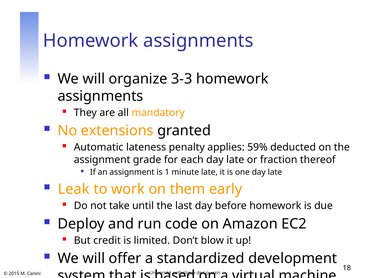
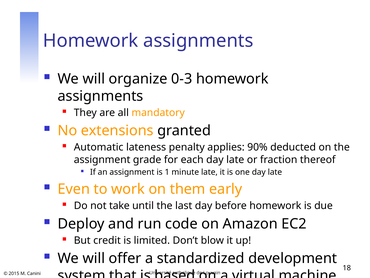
3-3: 3-3 -> 0-3 (182, 79)
59%: 59% -> 90% (257, 147)
Leak: Leak -> Even (74, 189)
